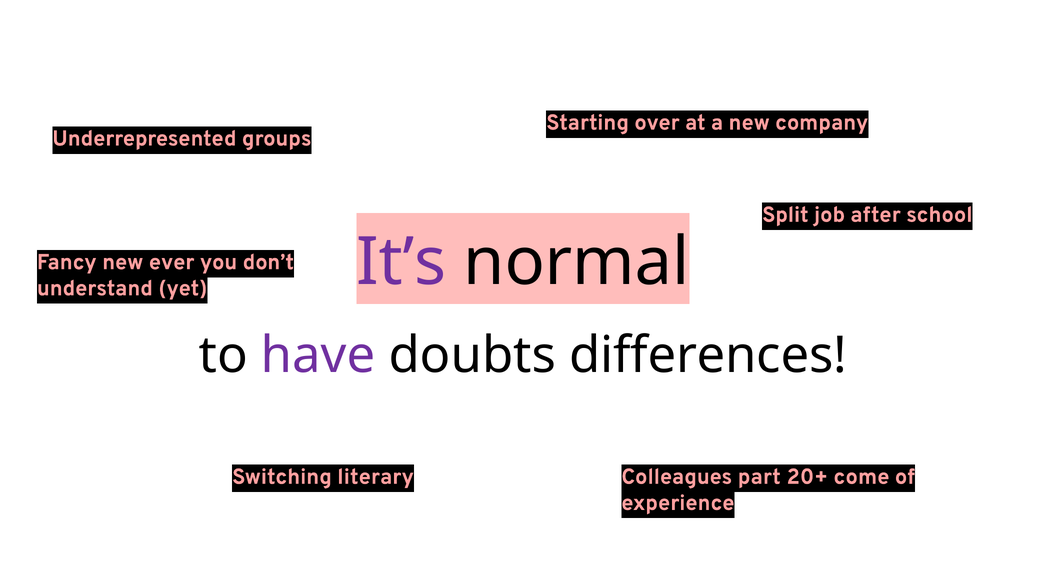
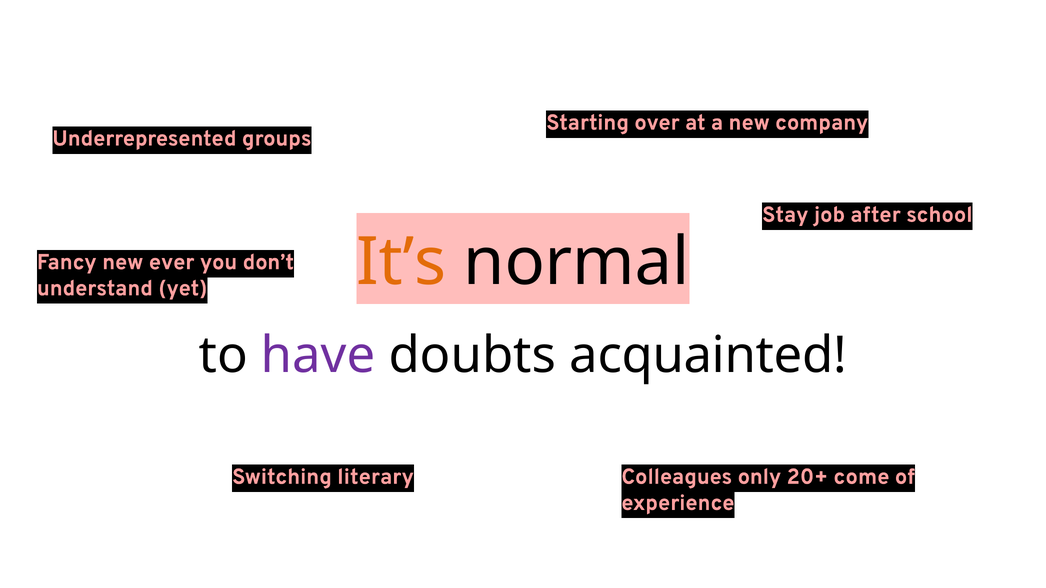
Split: Split -> Stay (785, 215)
It’s colour: purple -> orange (401, 262)
differences: differences -> acquainted (708, 356)
part: part -> only (759, 477)
